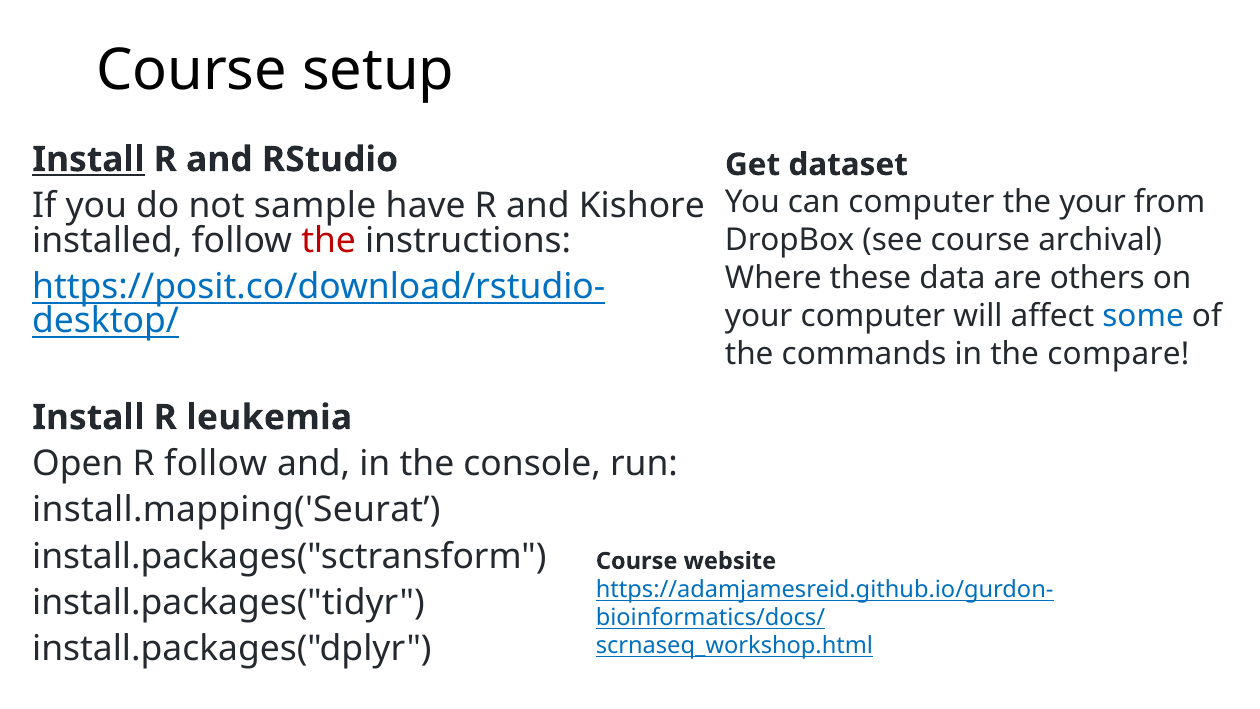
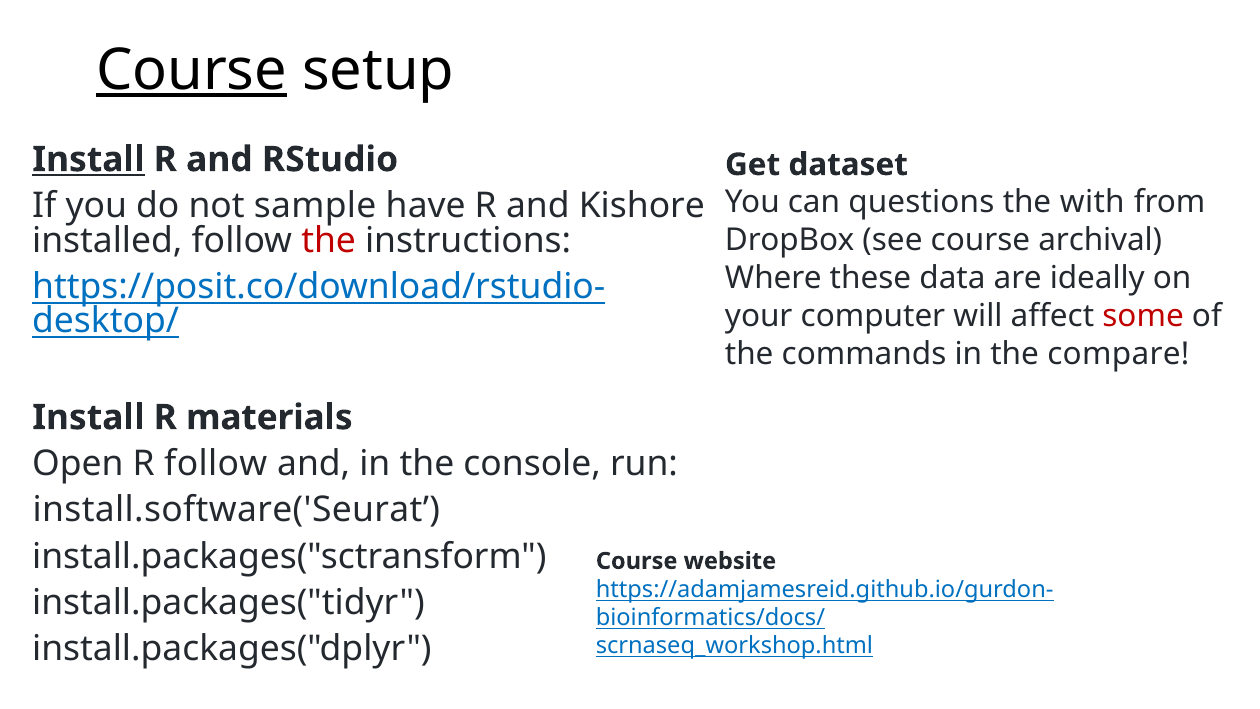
Course underline: none -> present (192, 70)
can computer: computer -> questions (921, 202)
the your: your -> with (1092, 202)
others: others -> ideally (1097, 278)
some colour: blue -> red (1143, 316)
leukemia: leukemia -> materials (269, 417)
install.mapping('Seurat: install.mapping('Seurat -> install.software('Seurat (236, 510)
